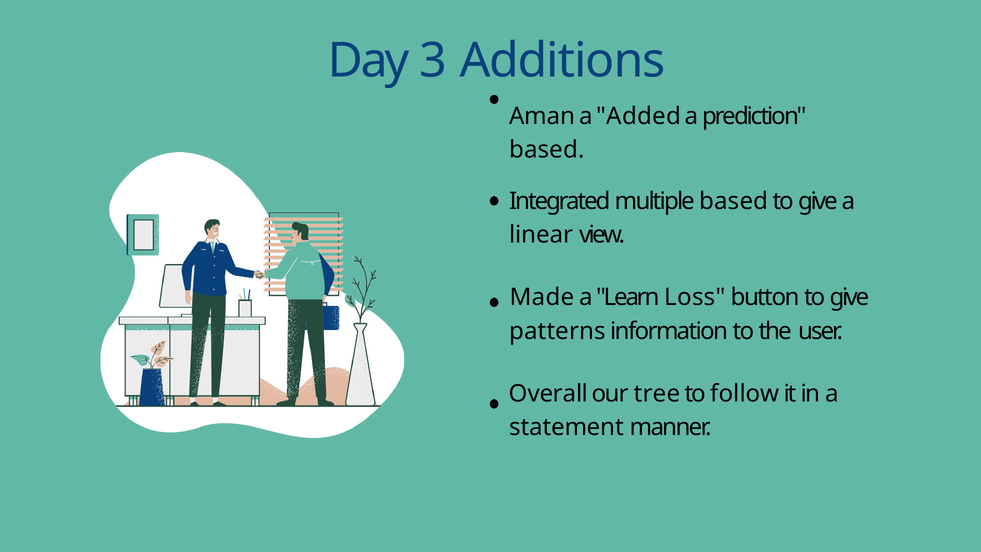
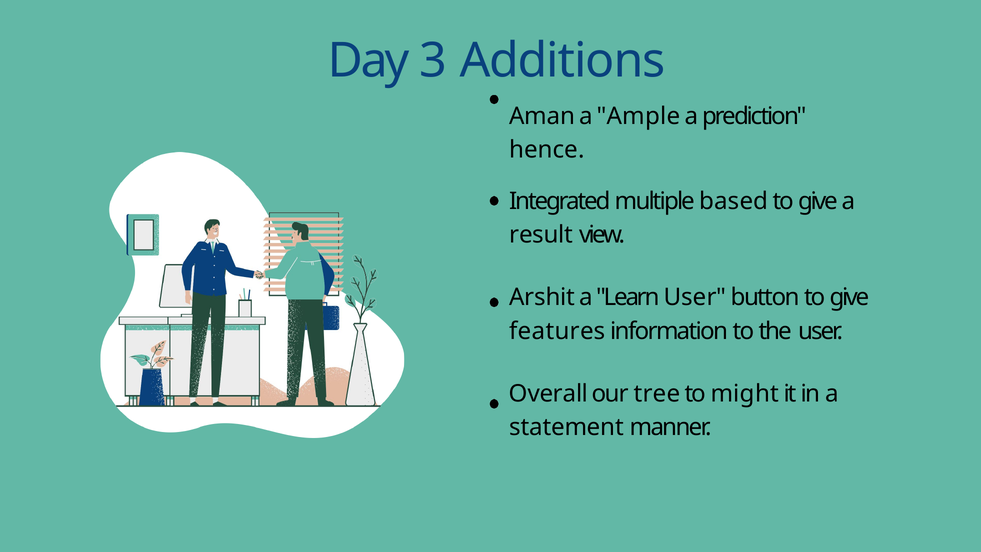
Added: Added -> Ample (639, 116)
based: based -> hence (547, 150)
linear: linear -> result (541, 235)
Made: Made -> Arshit (542, 297)
Learn Loss: Loss -> User (695, 297)
patterns: patterns -> features (557, 331)
follow: follow -> might (745, 393)
